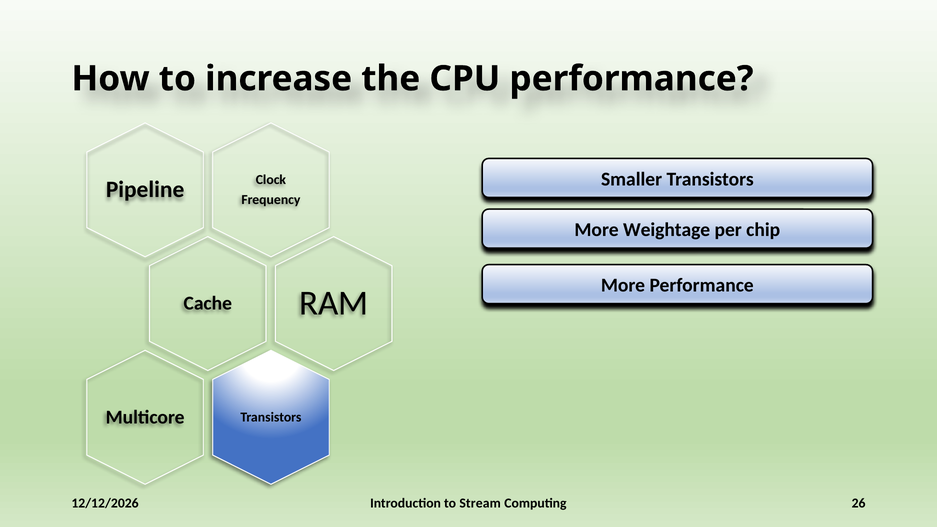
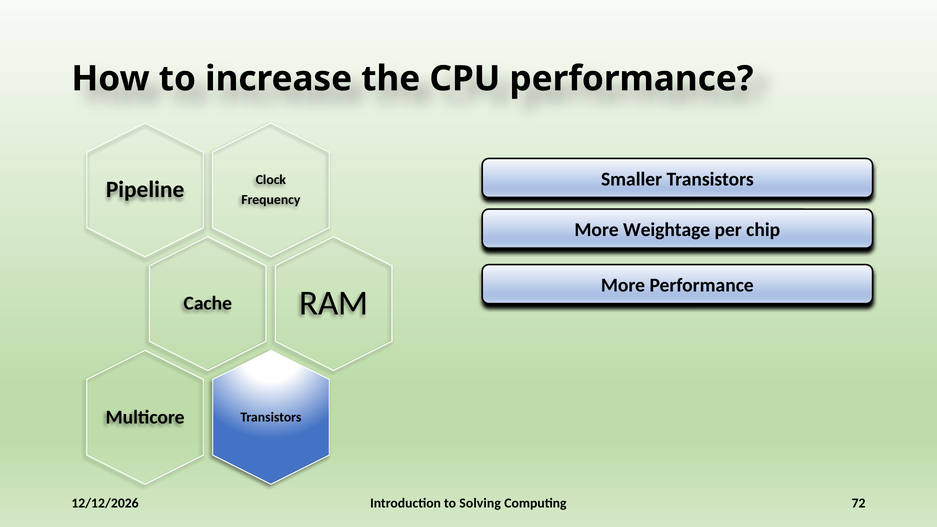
Stream: Stream -> Solving (480, 503)
26: 26 -> 72 (859, 503)
